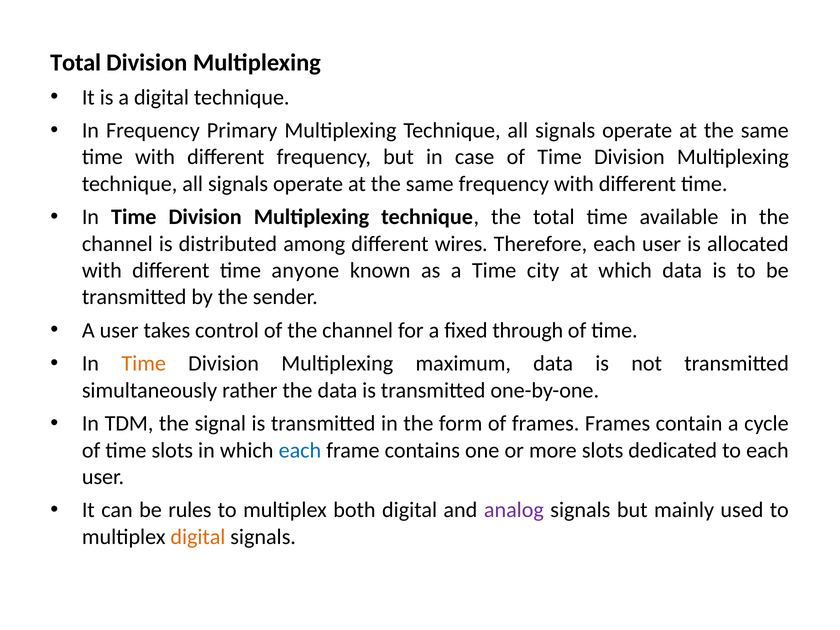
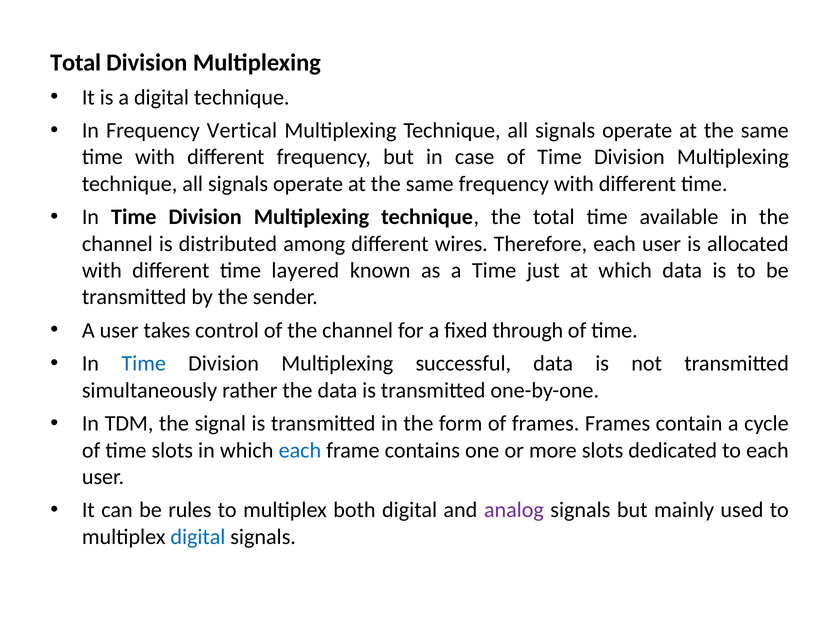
Primary: Primary -> Vertical (242, 131)
anyone: anyone -> layered (305, 270)
city: city -> just (543, 270)
Time colour: orange -> blue (144, 364)
maximum: maximum -> successful (463, 364)
digital colour: orange -> blue (198, 537)
